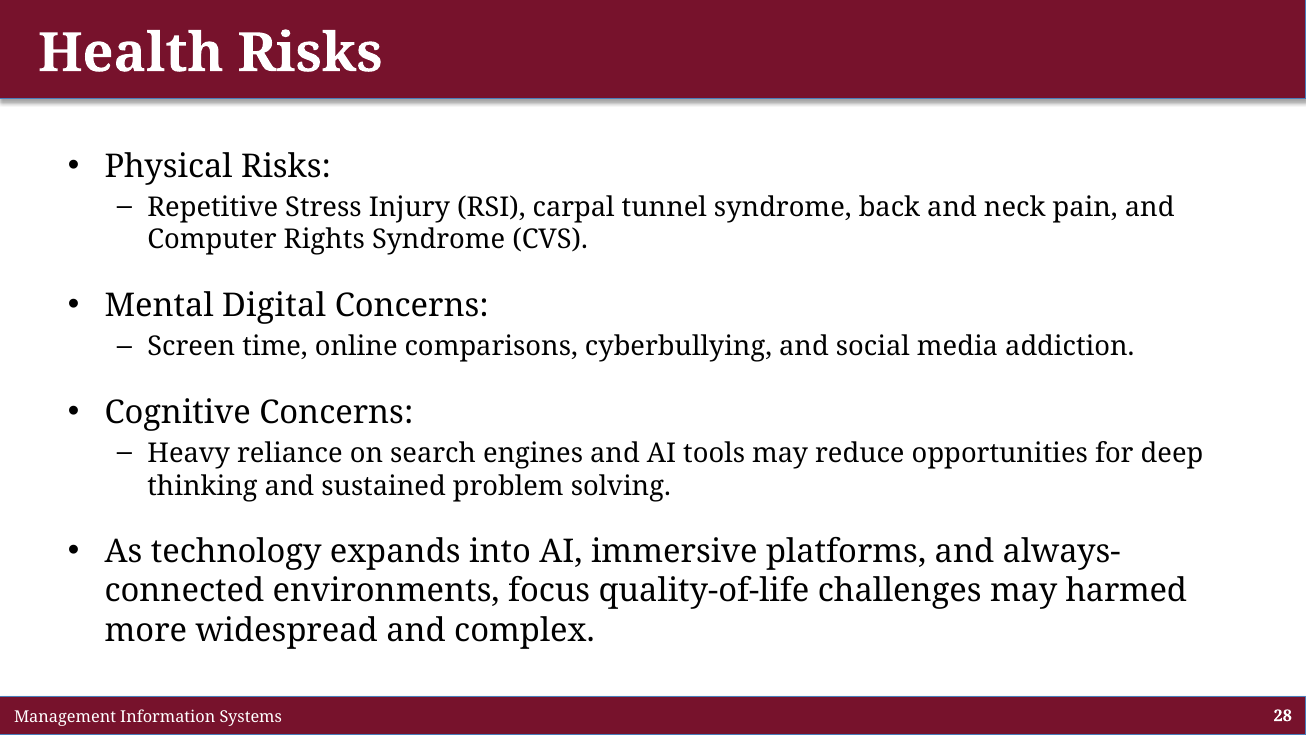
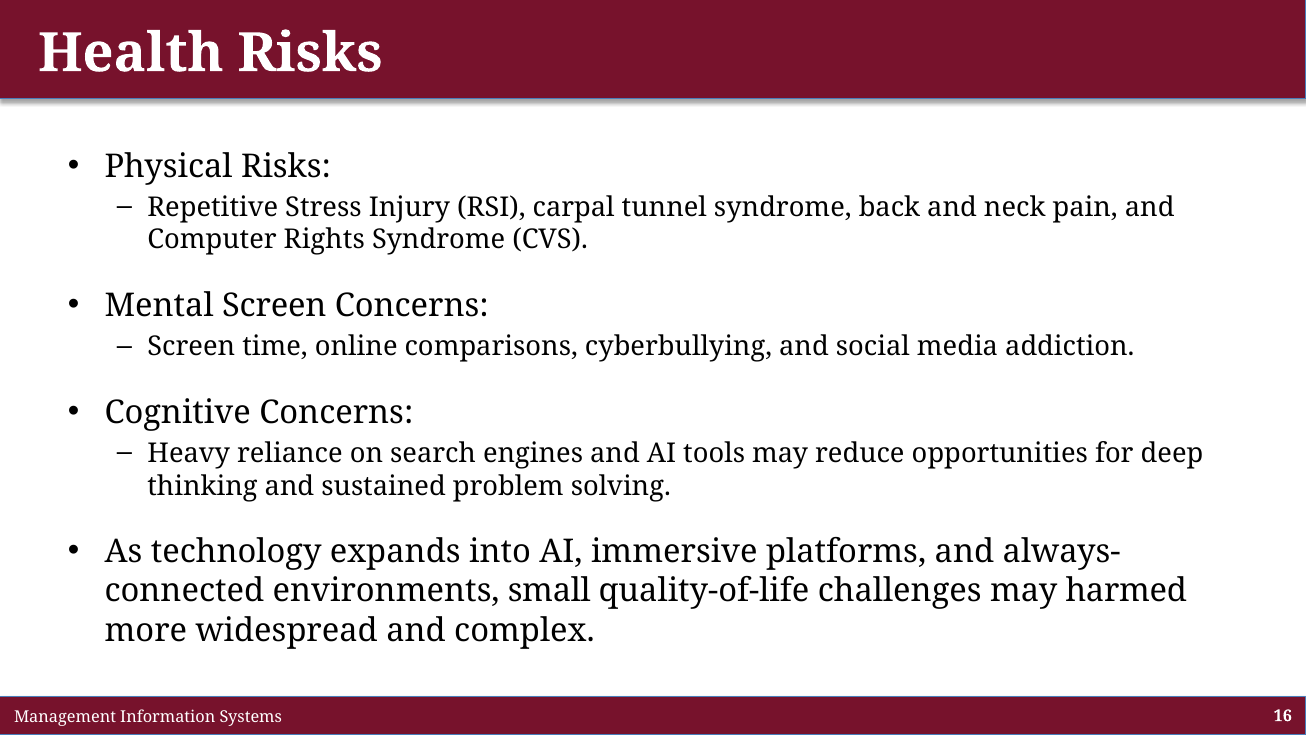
Mental Digital: Digital -> Screen (274, 306)
focus: focus -> small (549, 591)
28: 28 -> 16 (1283, 716)
